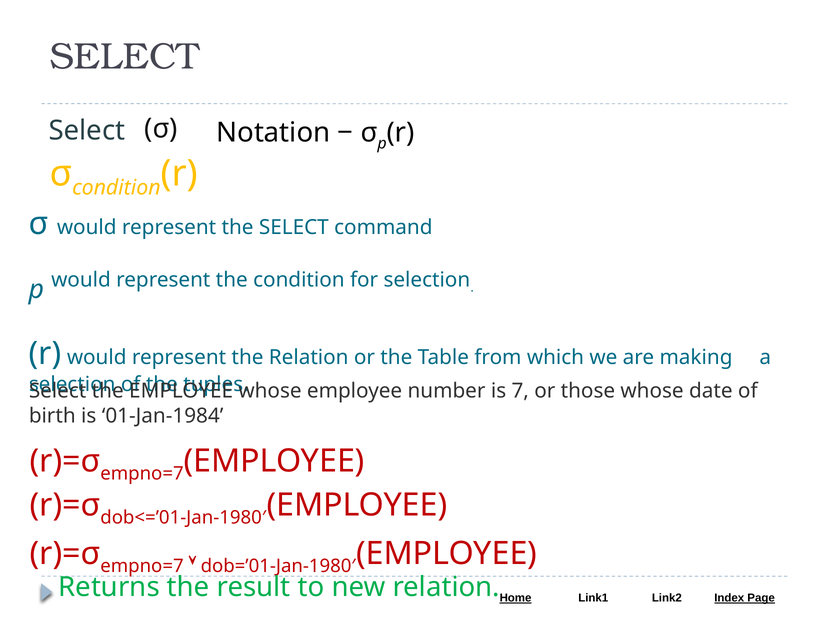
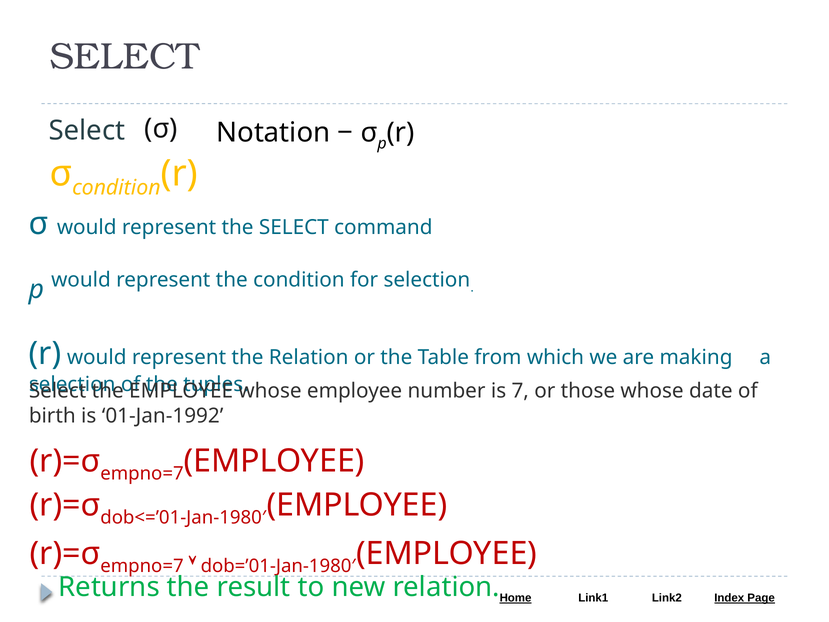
01-Jan-1984: 01-Jan-1984 -> 01-Jan-1992 (163, 416)
